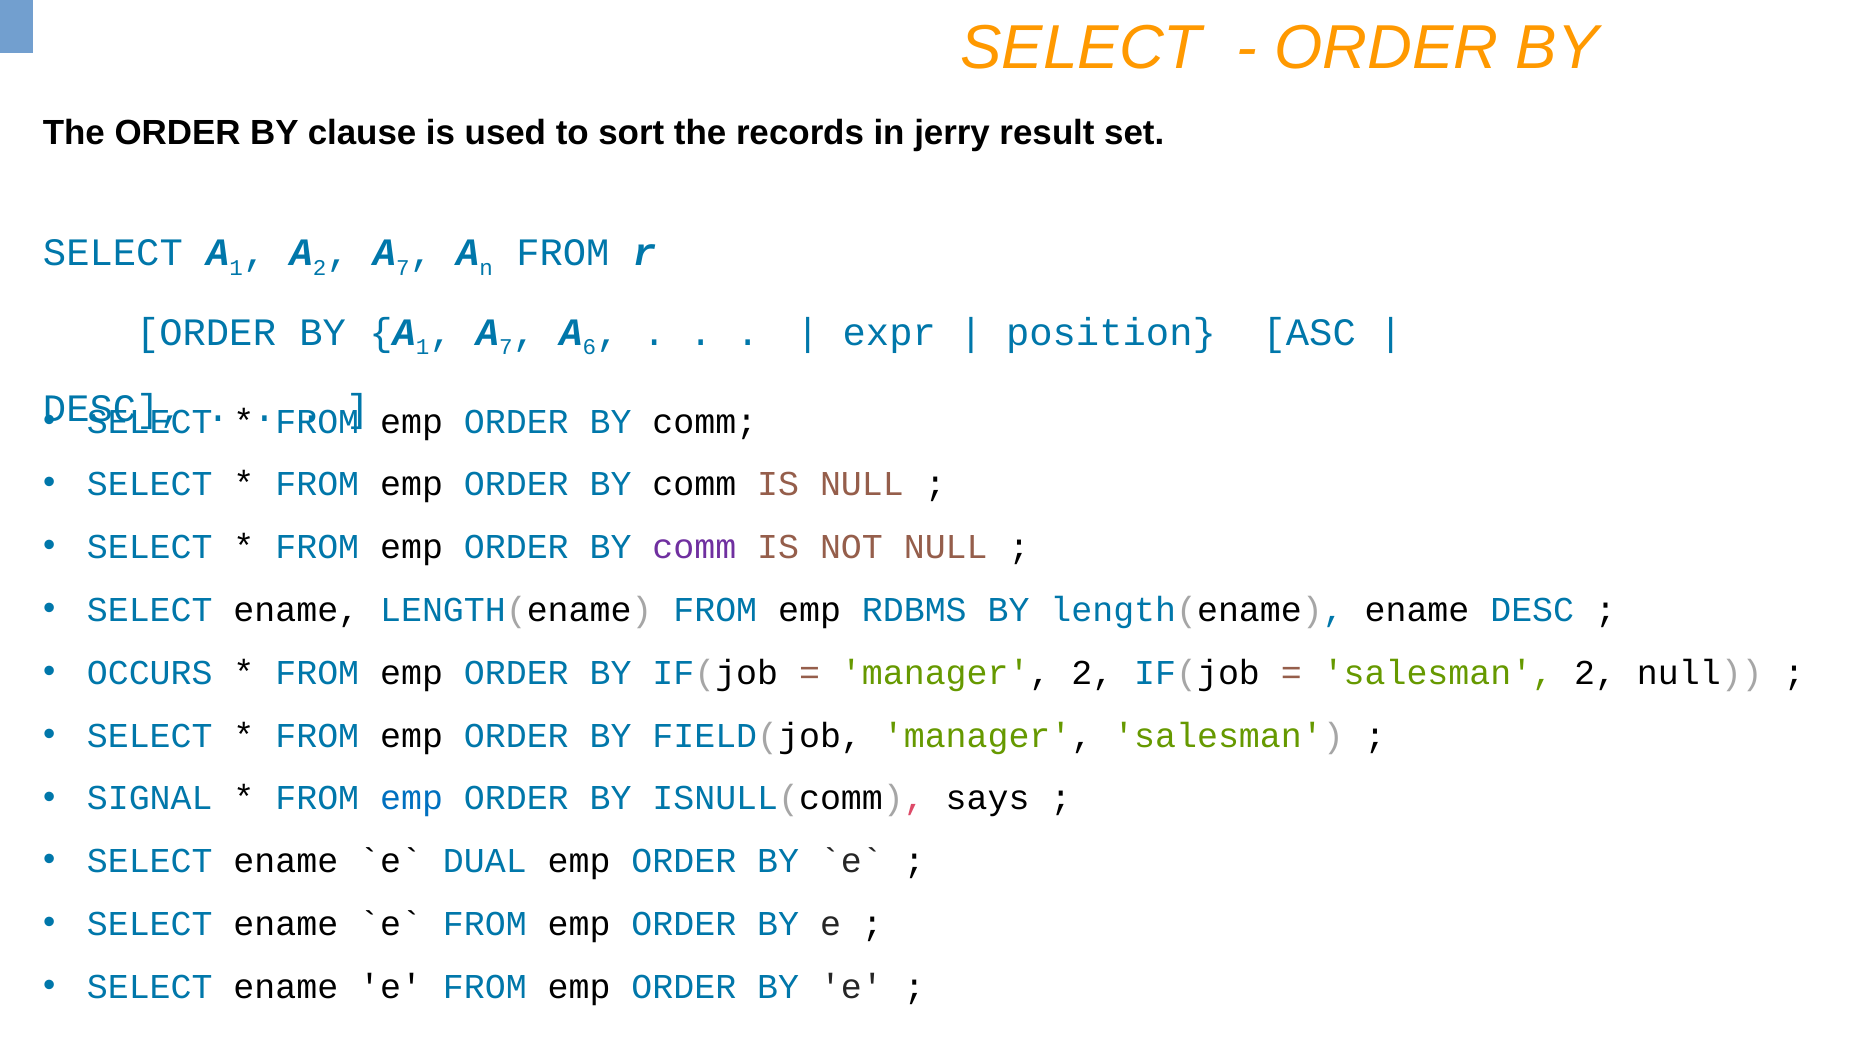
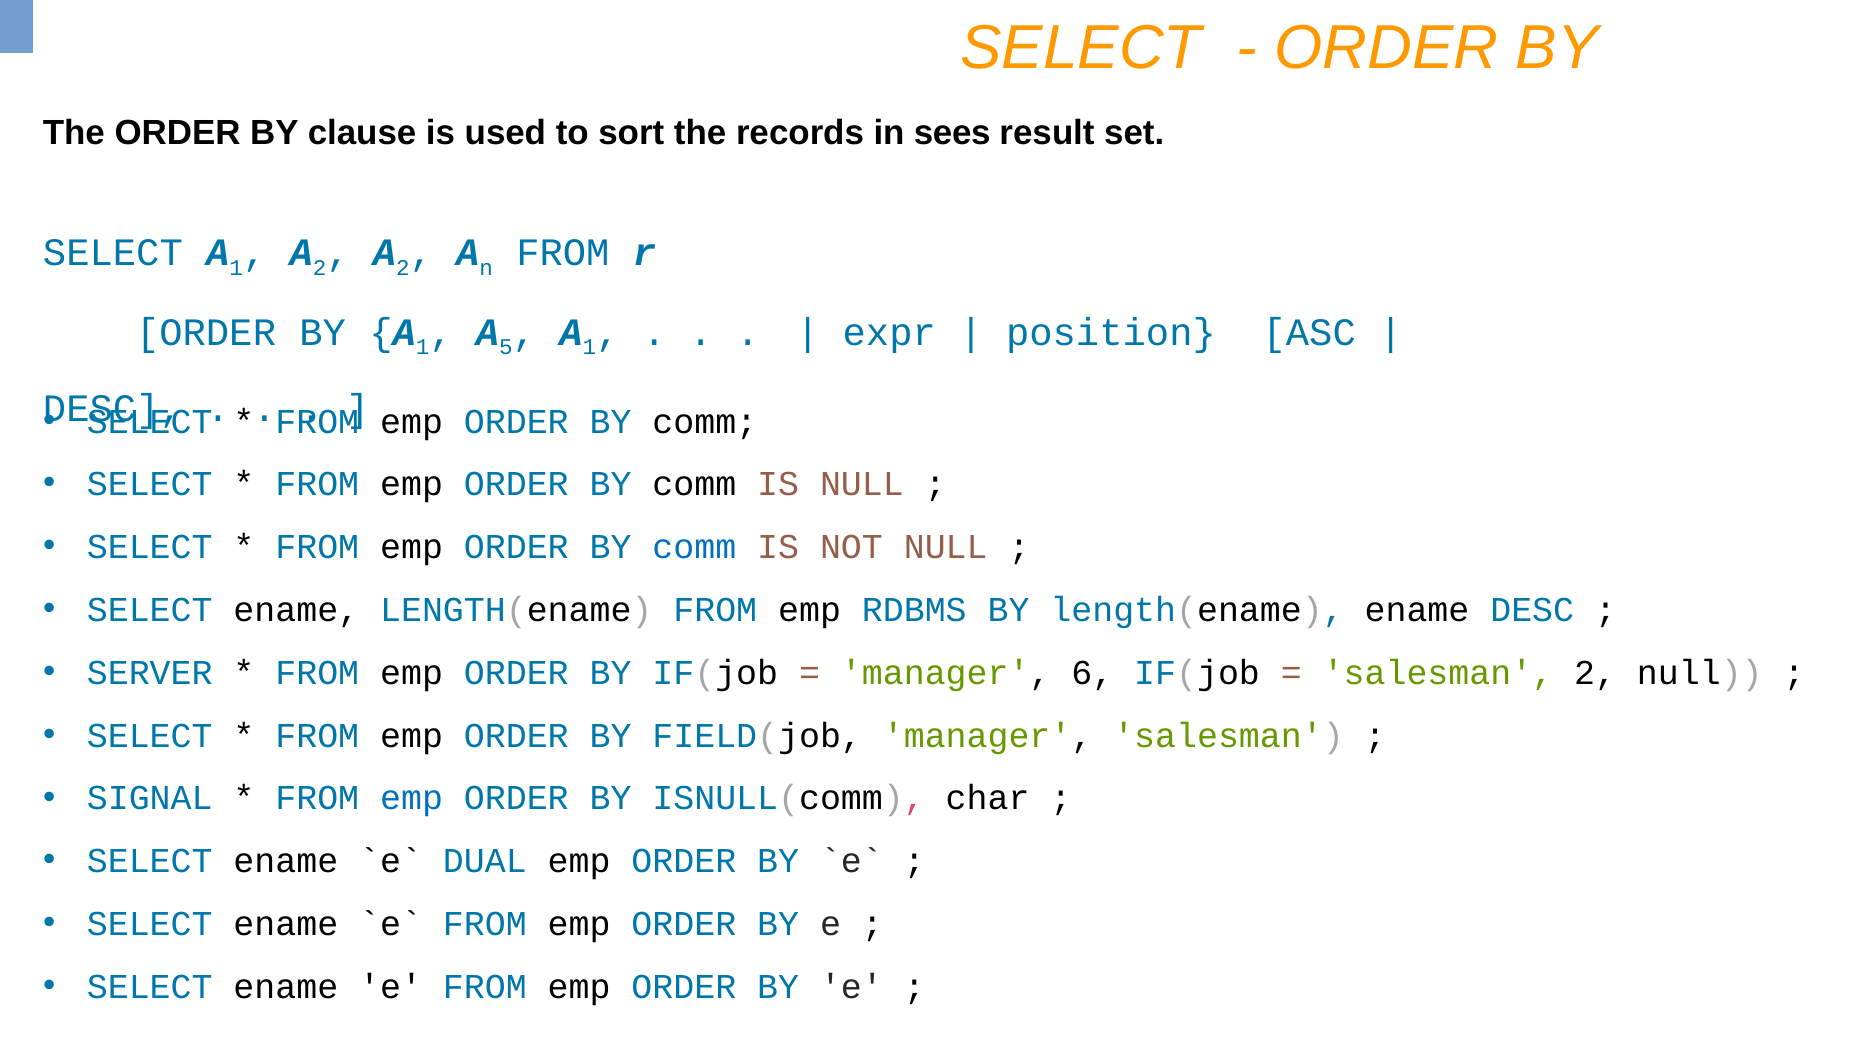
jerry: jerry -> sees (952, 133)
7: 7 -> 2 (403, 268)
7: 7 -> 5 (506, 347)
6: 6 -> 1 (589, 347)
comm colour: purple -> blue (694, 547)
OCCURS: OCCURS -> SERVER (150, 673)
manager 2: 2 -> 6 (1092, 673)
says: says -> char (988, 799)
